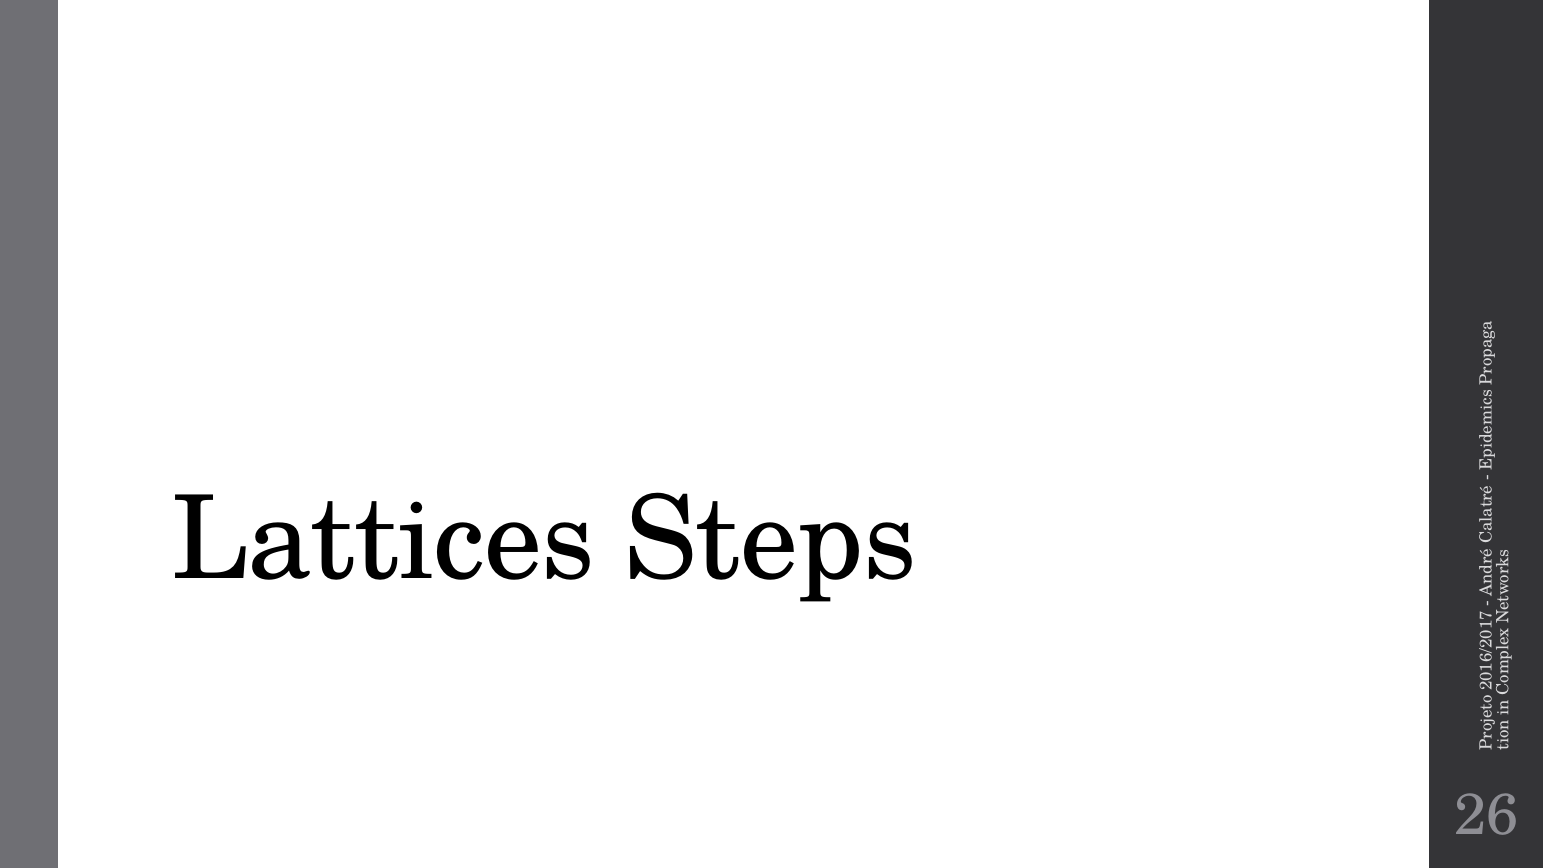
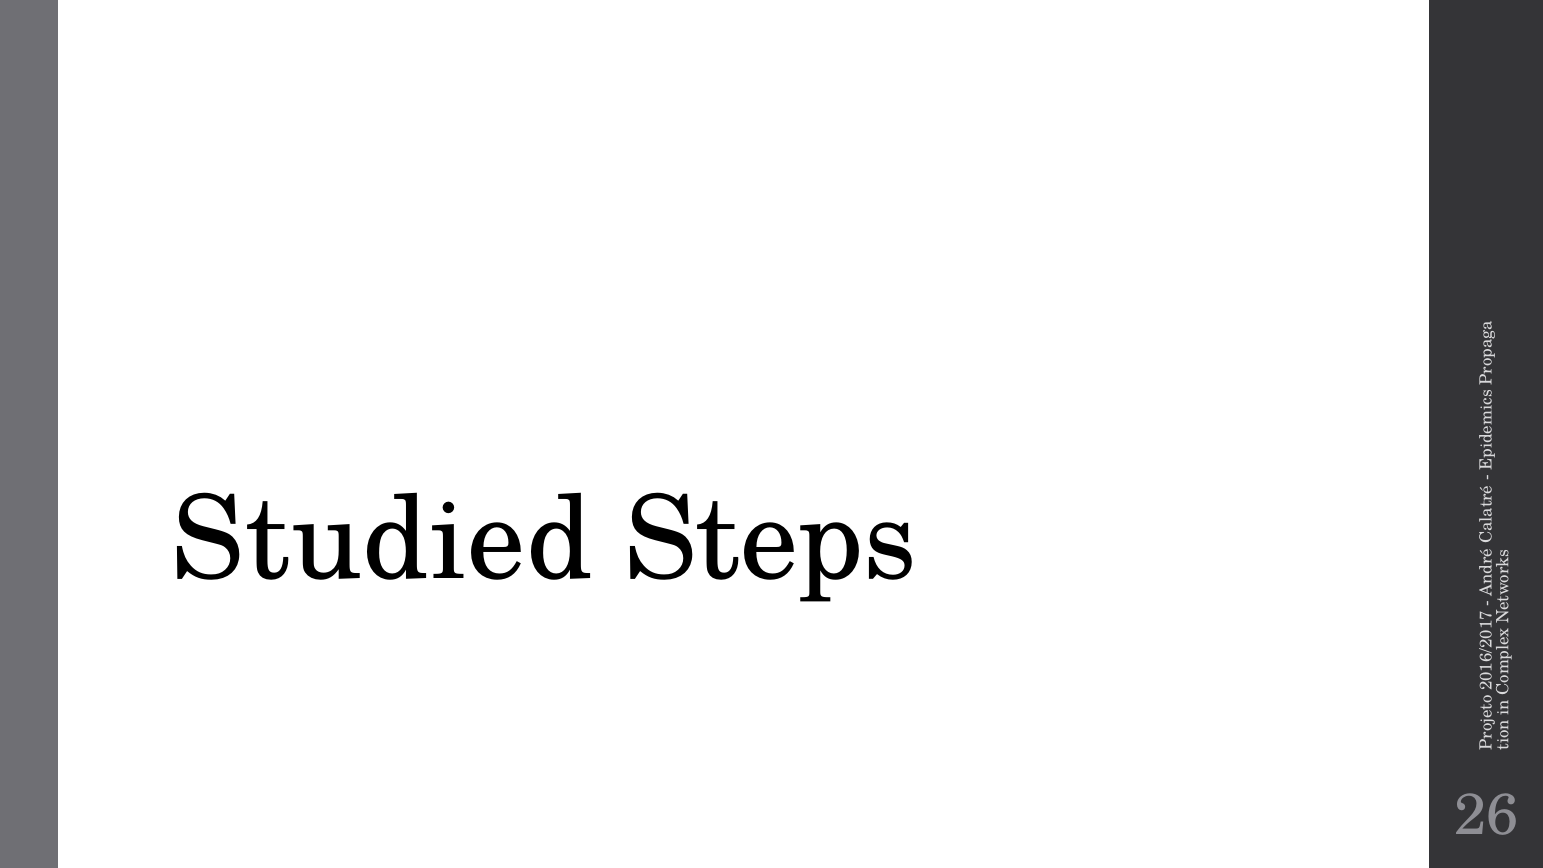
Lattices: Lattices -> Studied (382, 540)
